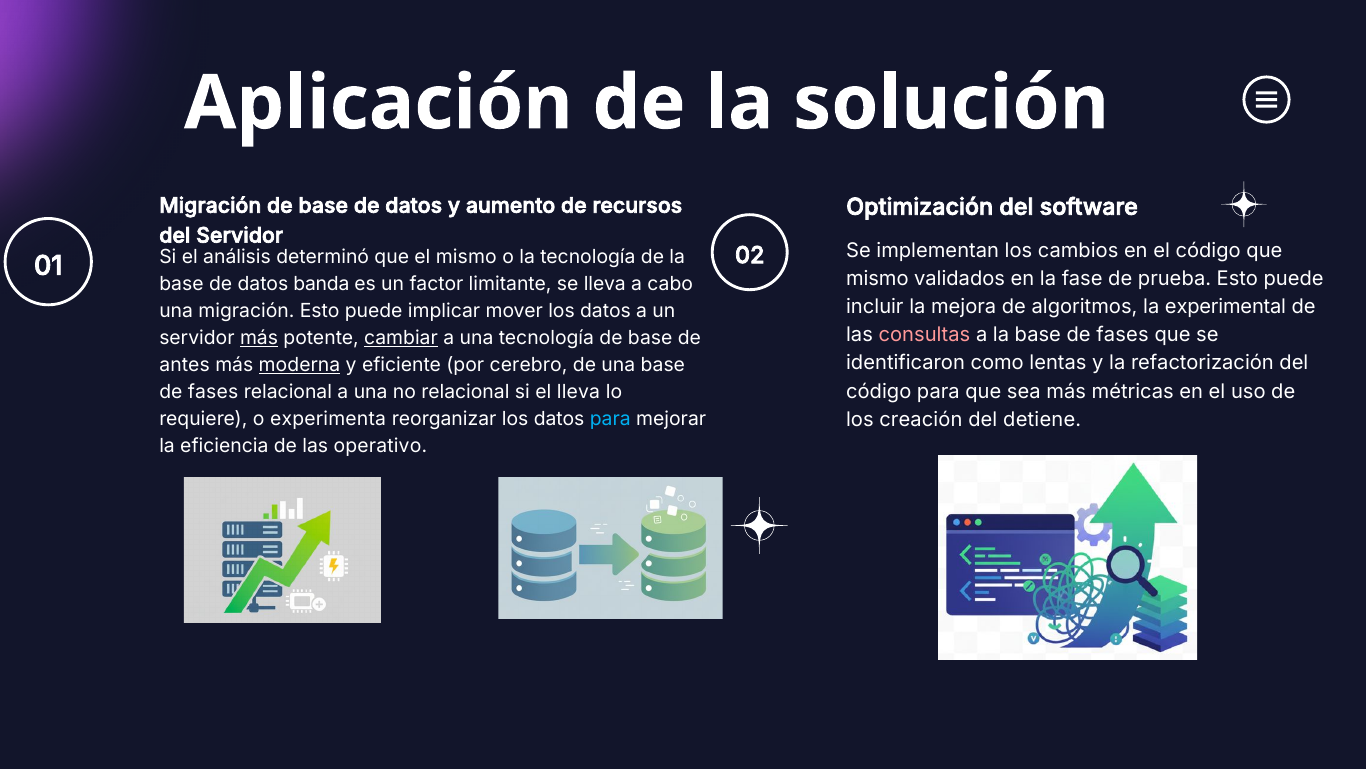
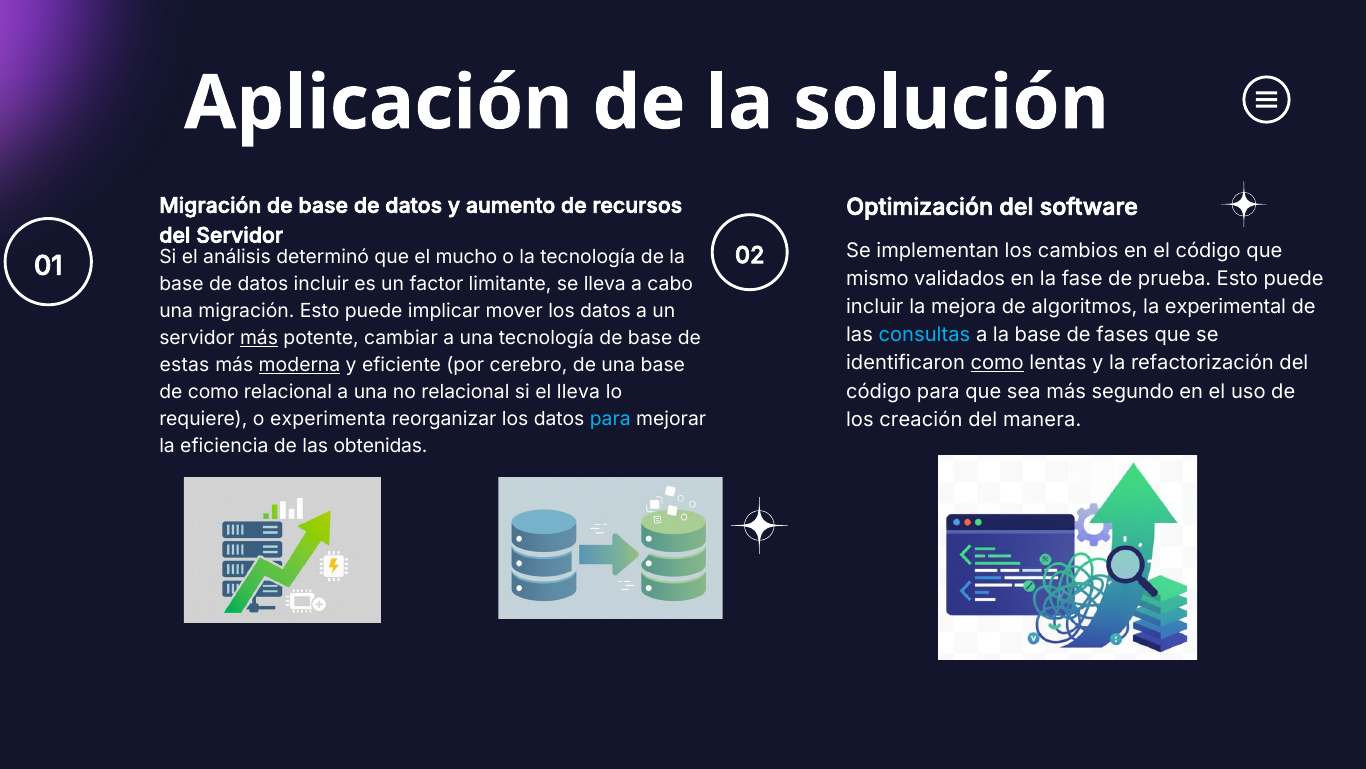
el mismo: mismo -> mucho (466, 256)
datos banda: banda -> incluir (321, 284)
consultas colour: pink -> light blue (924, 335)
cambiar underline: present -> none (401, 338)
como underline: none -> present (997, 363)
antes: antes -> estas (185, 365)
métricas: métricas -> segundo (1133, 391)
fases: fases -> como (213, 392)
detiene: detiene -> manera (1042, 419)
operativo: operativo -> obtenidas (381, 446)
